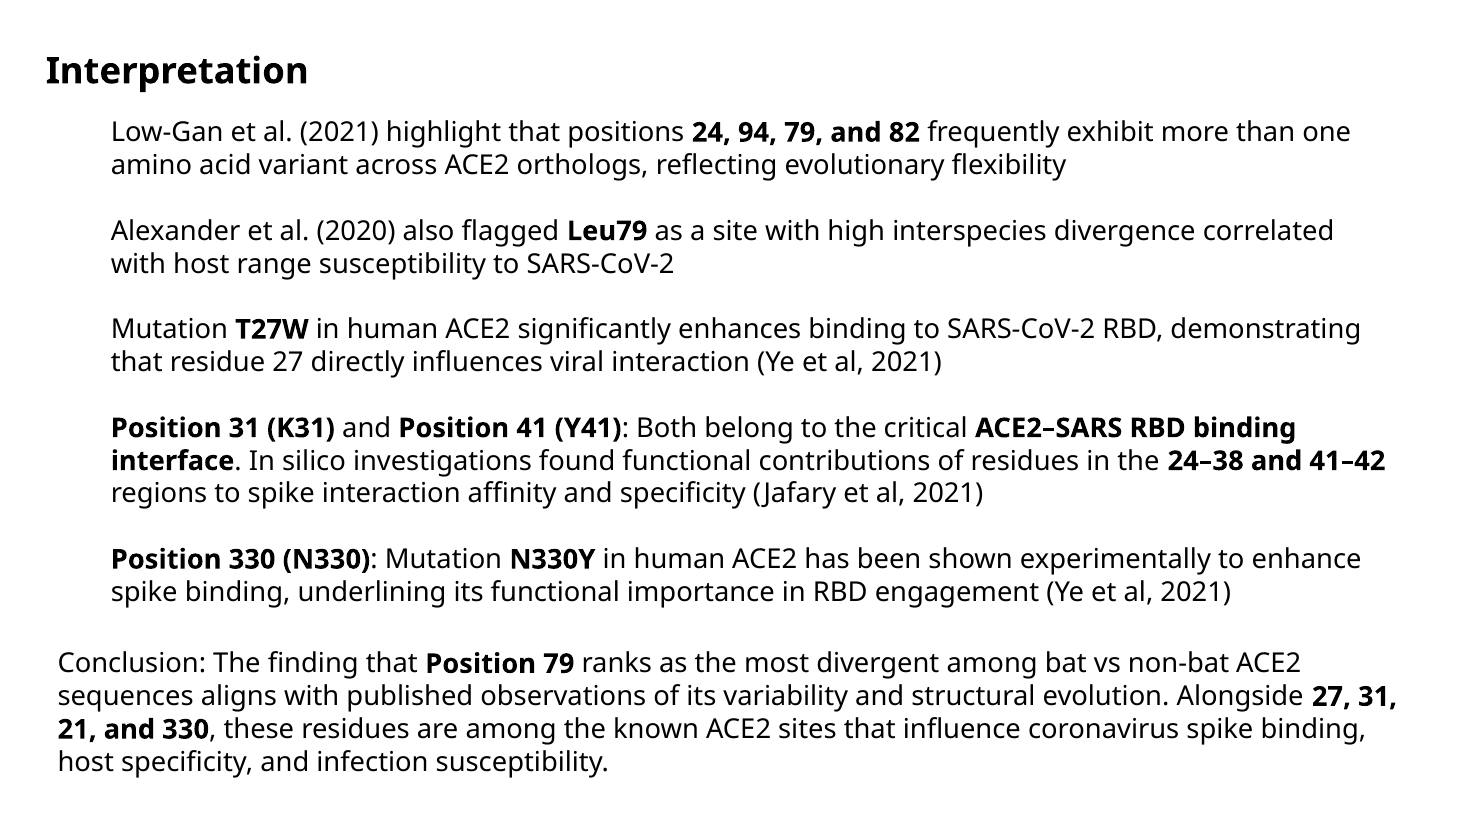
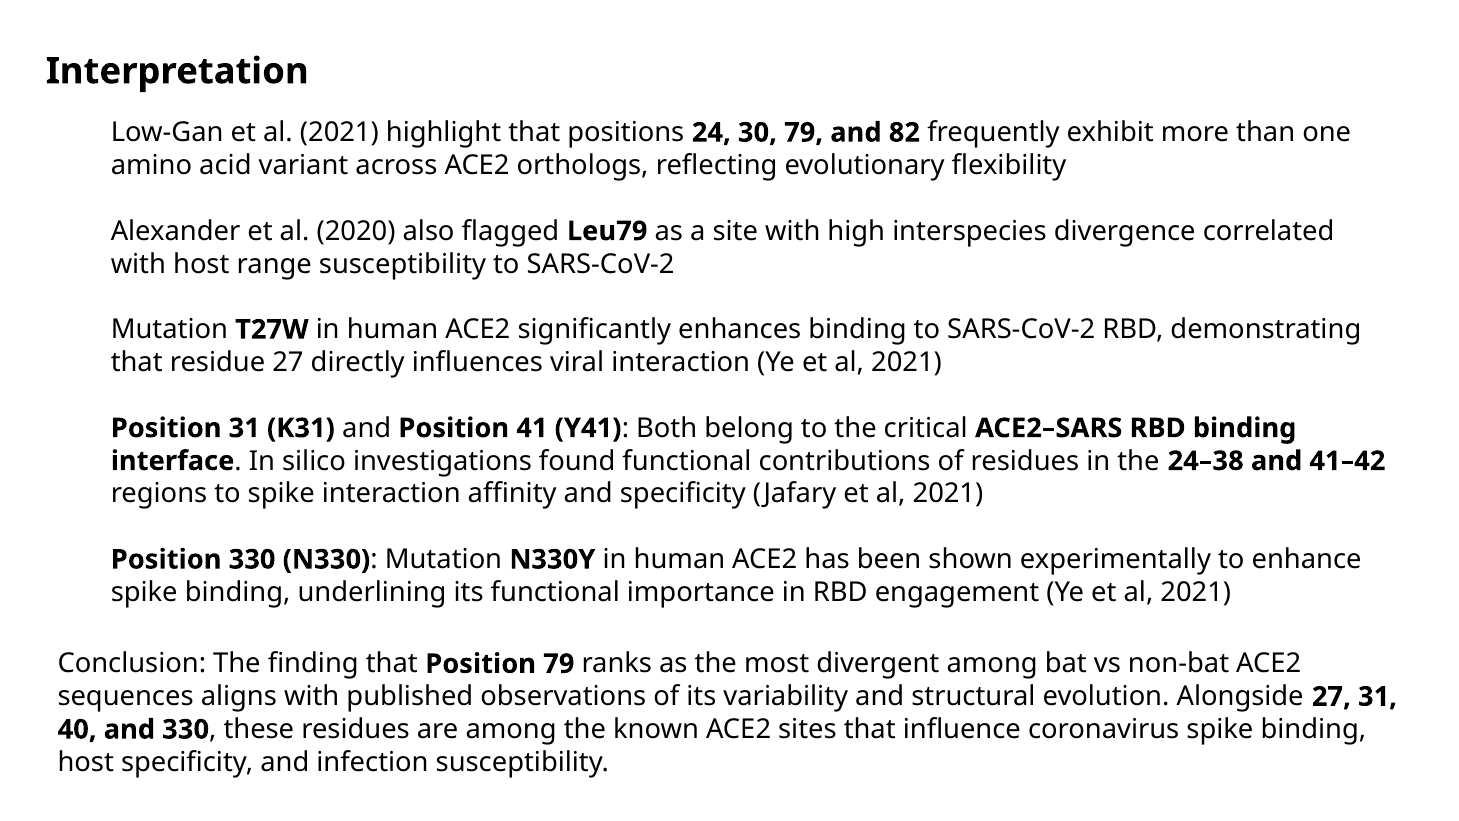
94: 94 -> 30 (757, 133)
21: 21 -> 40 (77, 729)
